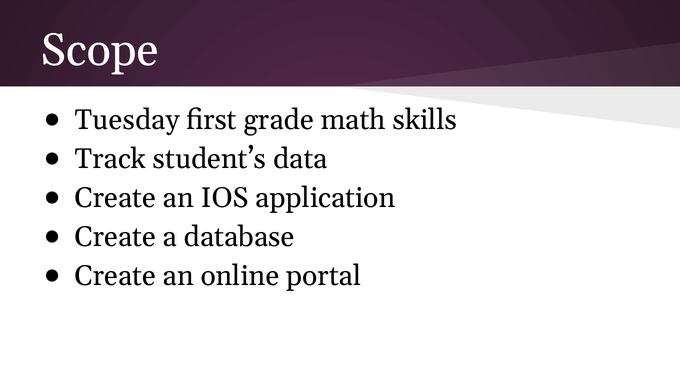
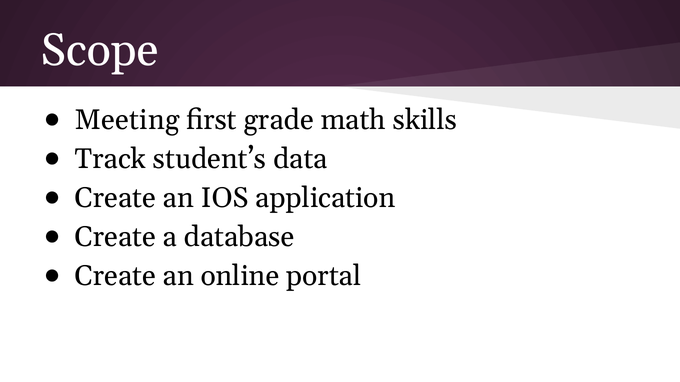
Tuesday: Tuesday -> Meeting (127, 120)
